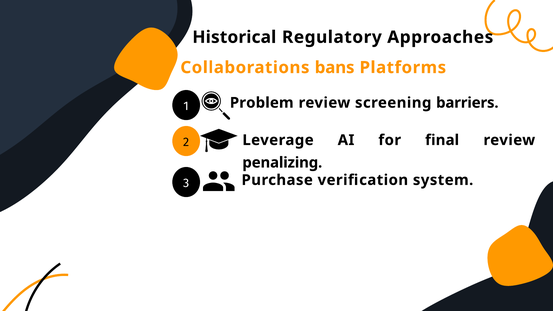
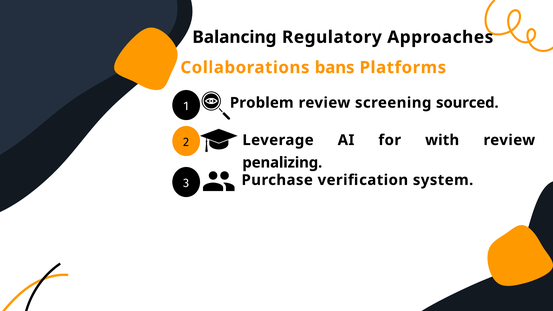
Historical: Historical -> Balancing (234, 37)
barriers: barriers -> sourced (467, 103)
final: final -> with (442, 140)
